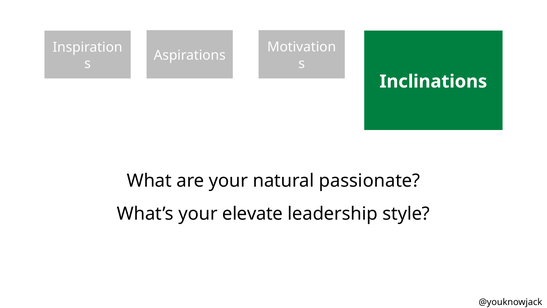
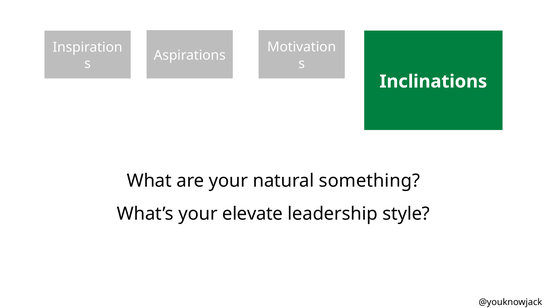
passionate: passionate -> something (370, 181)
